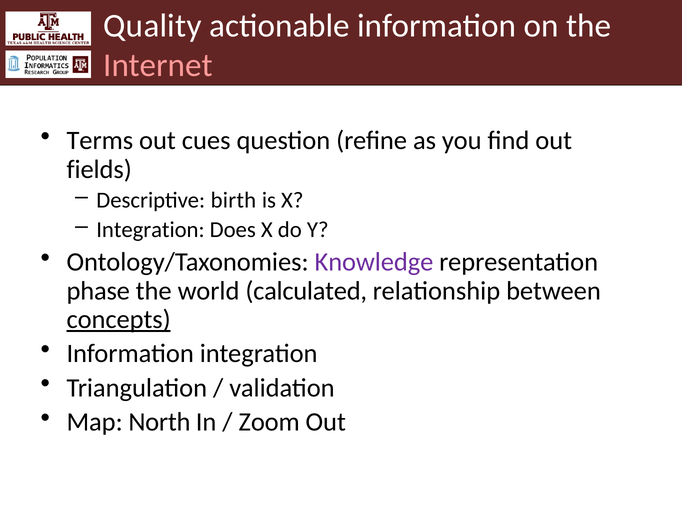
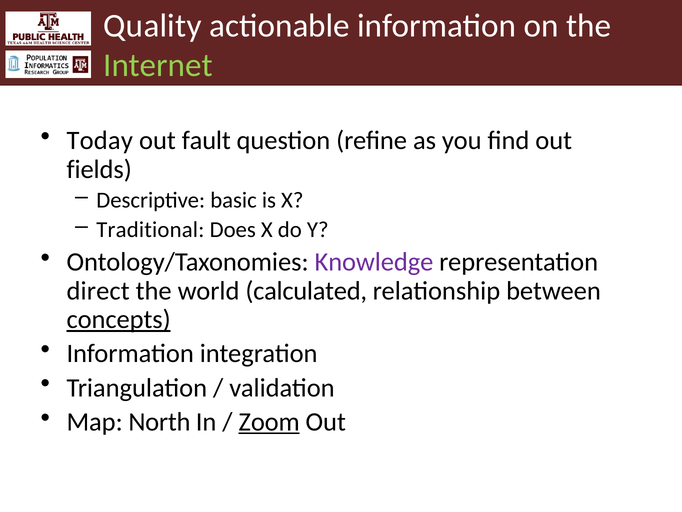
Internet colour: pink -> light green (158, 65)
Terms: Terms -> Today (100, 141)
cues: cues -> fault (206, 141)
birth: birth -> basic (234, 200)
Integration: Integration -> Traditional (150, 229)
phase: phase -> direct (98, 291)
Zoom underline: none -> present (269, 422)
